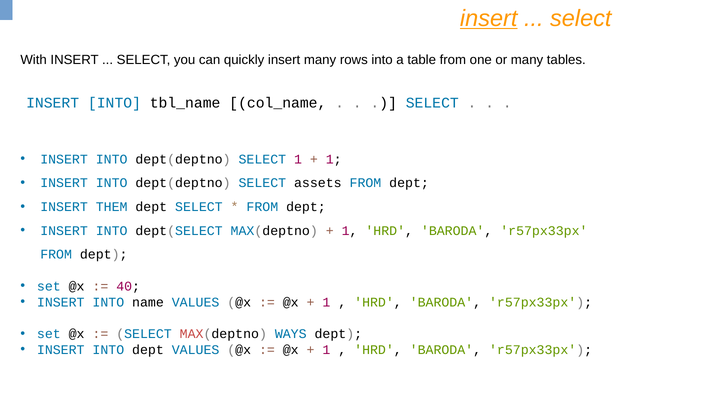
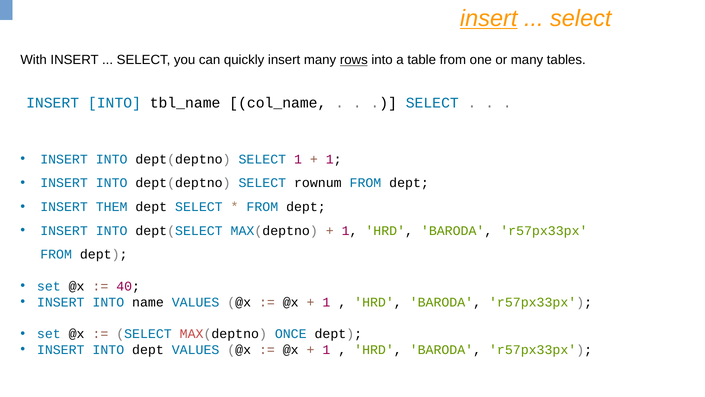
rows underline: none -> present (354, 60)
assets: assets -> rownum (318, 183)
WAYS: WAYS -> ONCE (291, 334)
